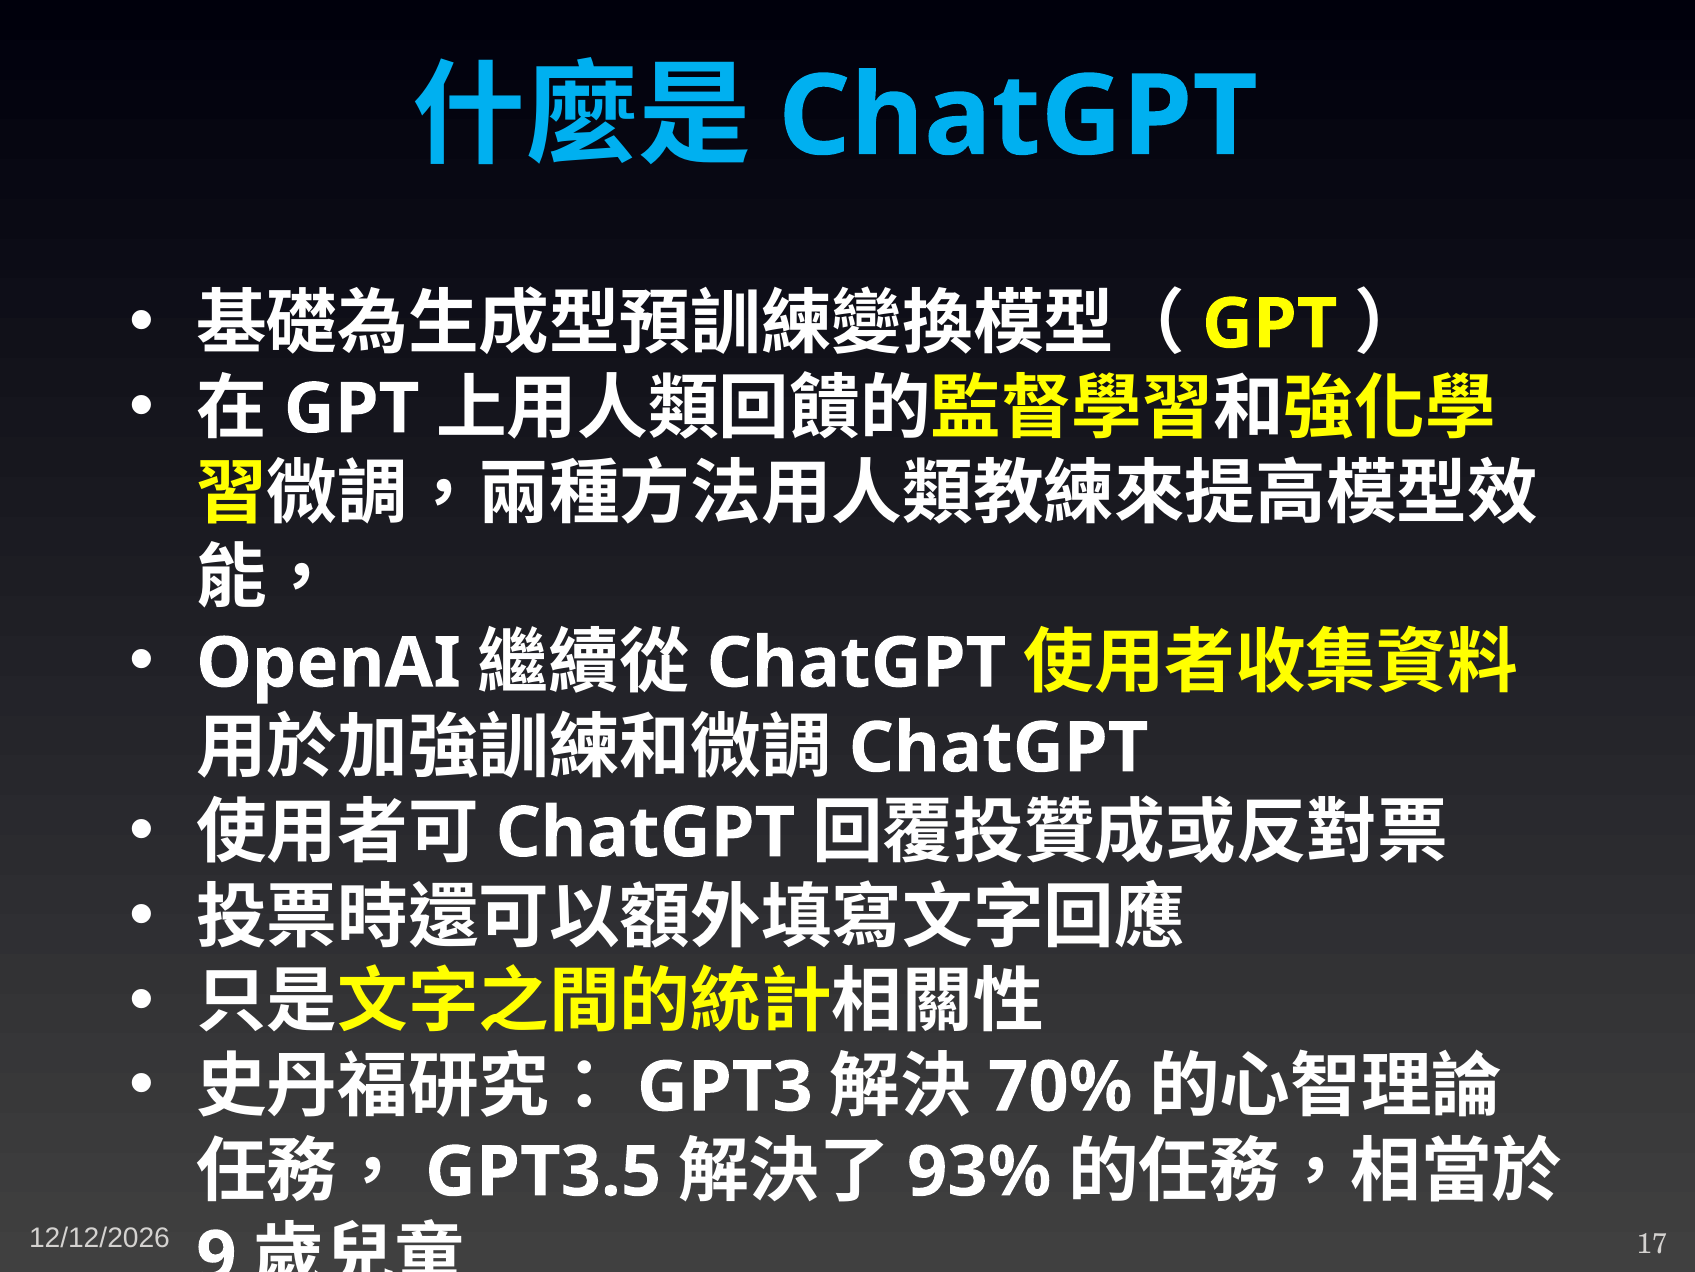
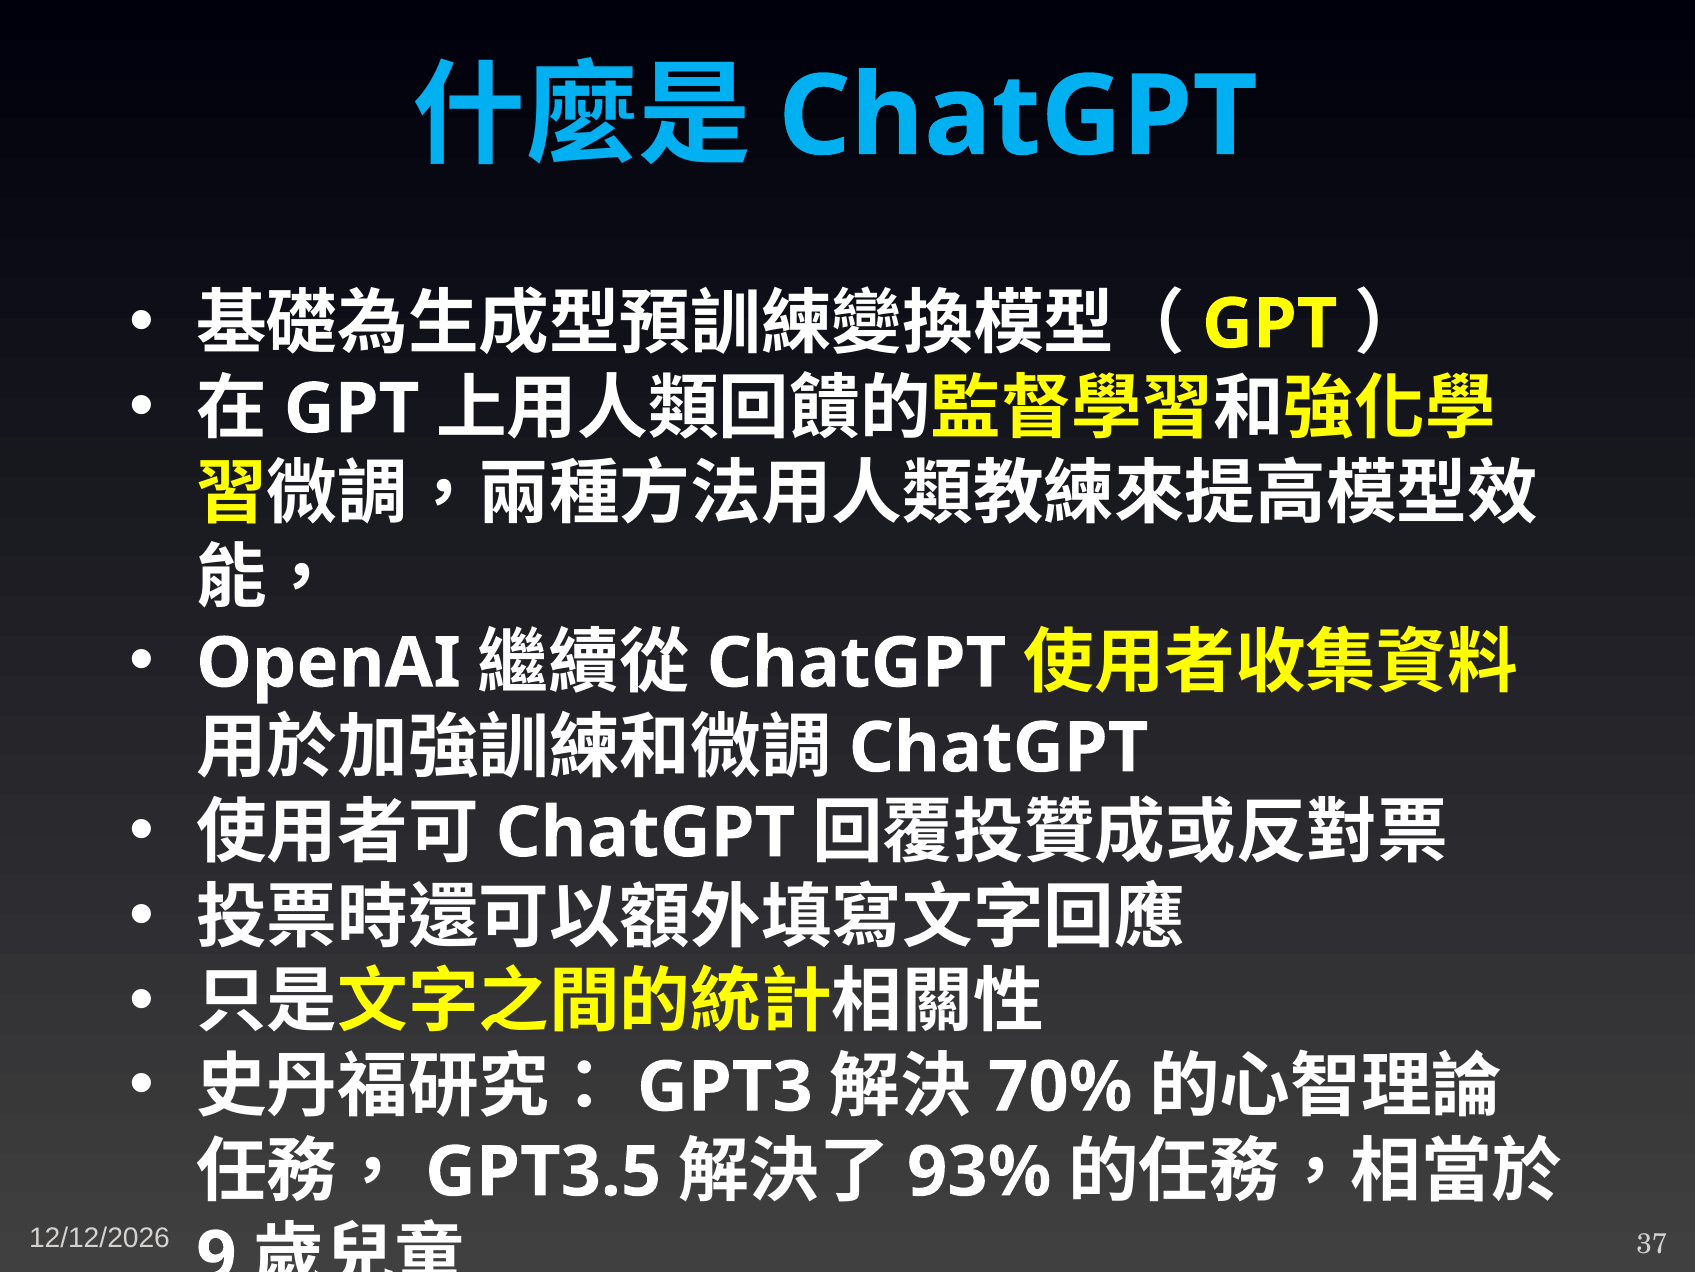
17: 17 -> 37 (1652, 1243)
